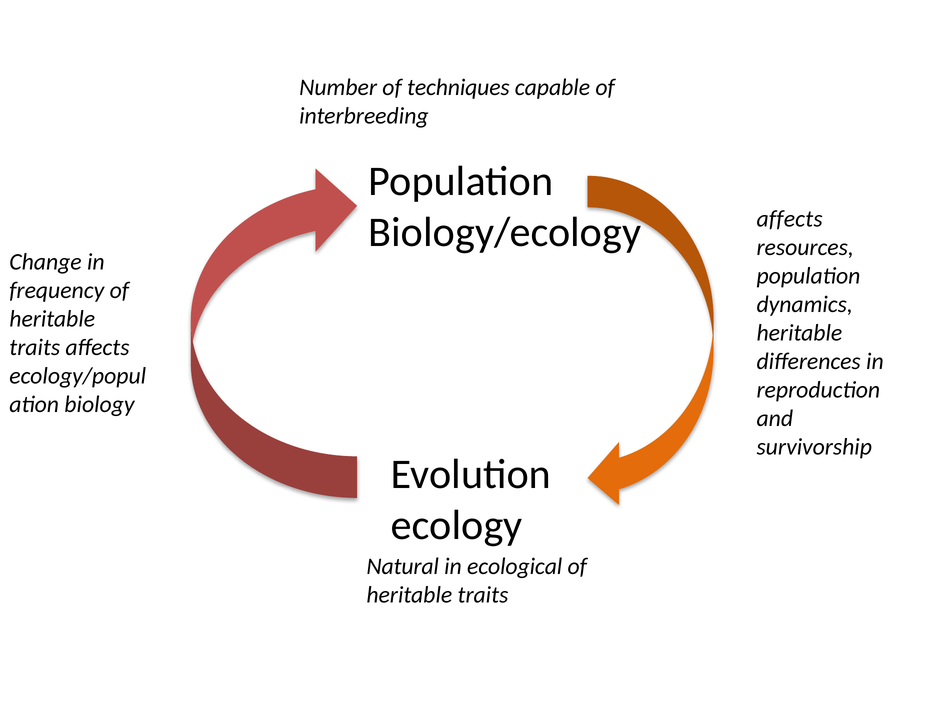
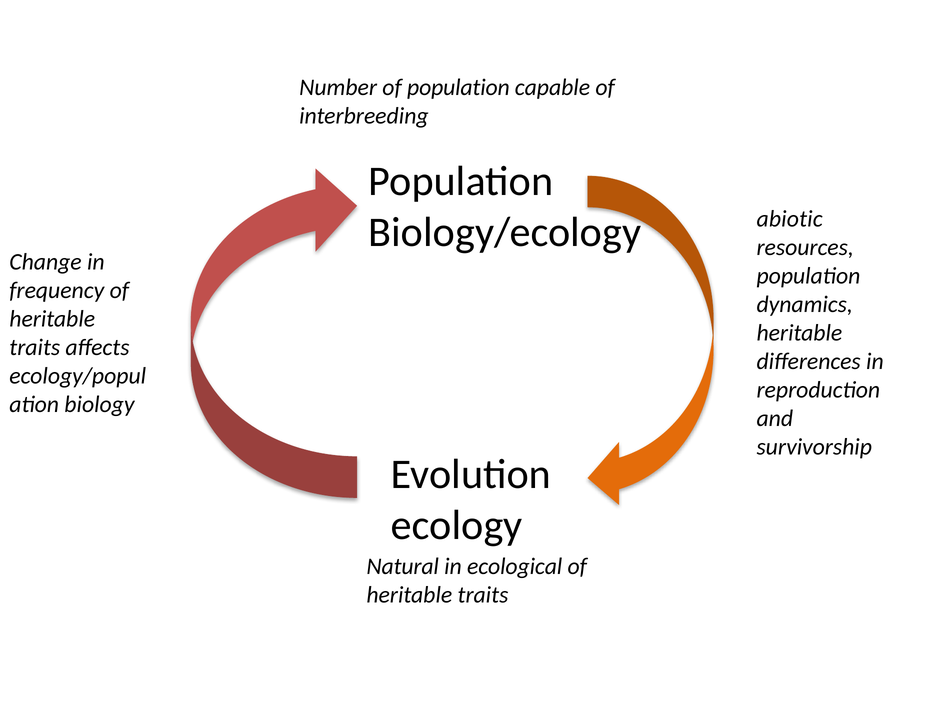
of techniques: techniques -> population (458, 87)
affects: affects -> abiotic (790, 219)
